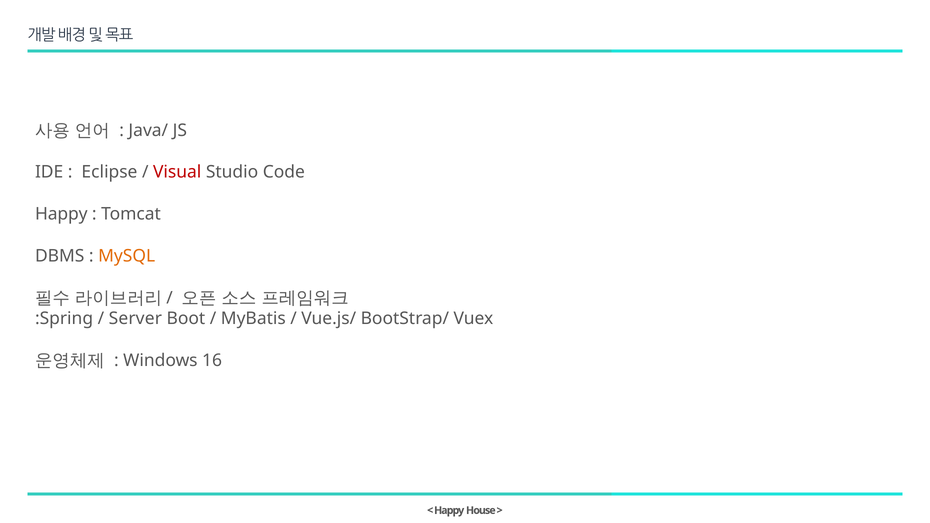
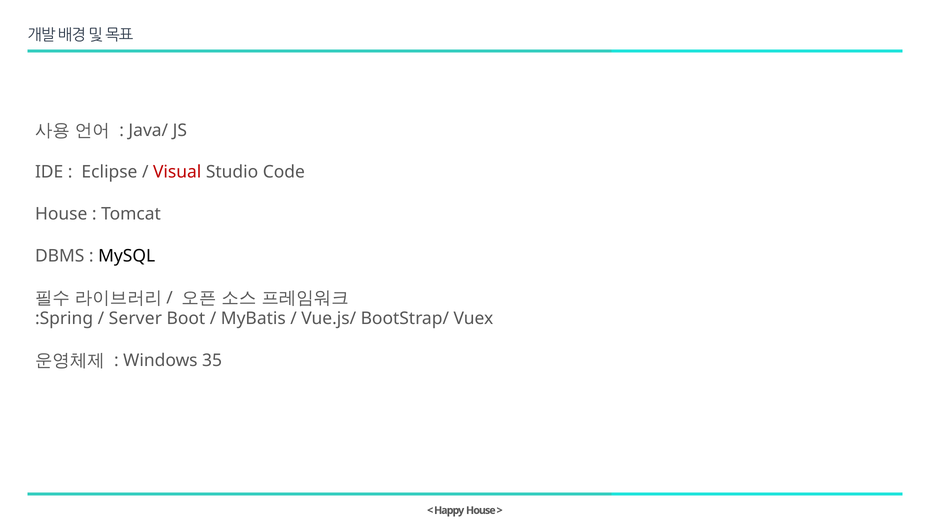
Happy: Happy -> House (61, 214)
MySQL colour: orange -> black (127, 256)
16: 16 -> 35 (212, 361)
